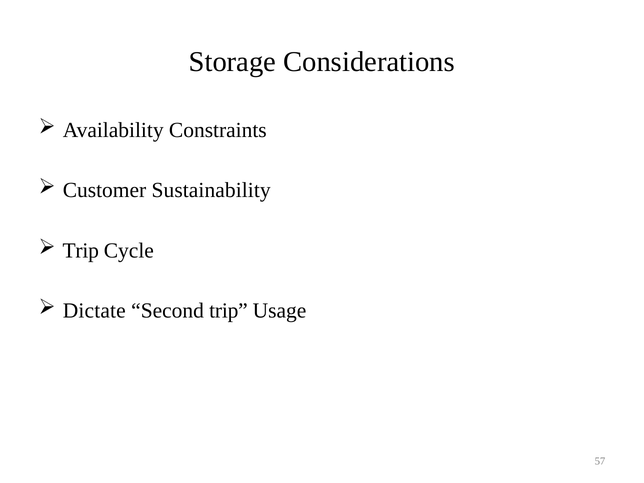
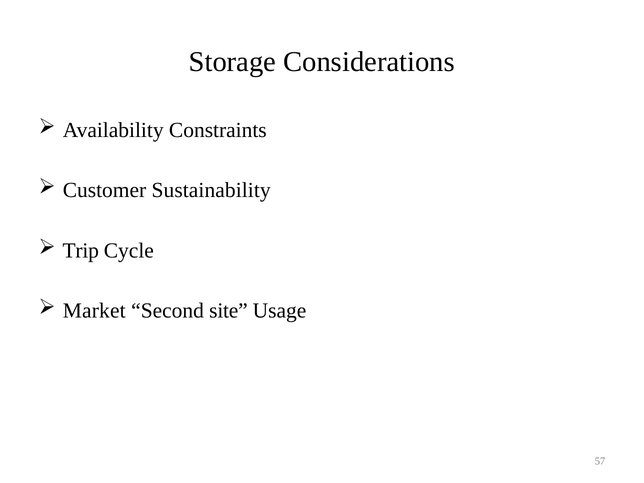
Dictate: Dictate -> Market (94, 311)
Second trip: trip -> site (228, 311)
